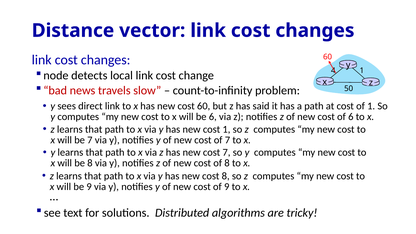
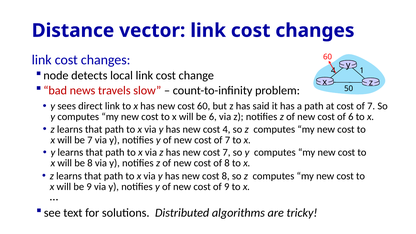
at cost of 1: 1 -> 7 (371, 106)
cost 1: 1 -> 4 (226, 129)
